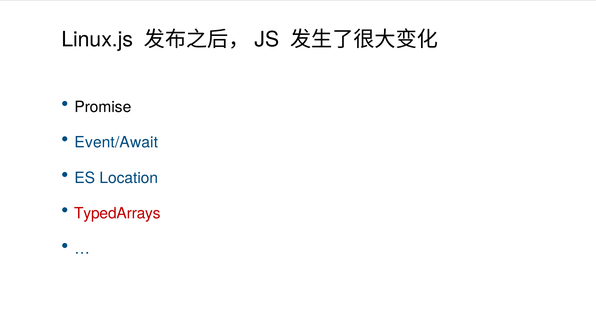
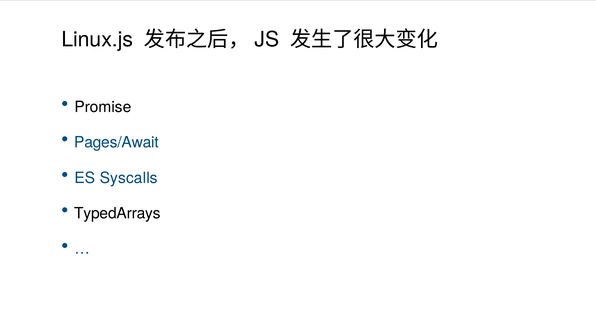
Event/Await: Event/Await -> Pages/Await (117, 142)
Location: Location -> Syscalls (129, 177)
TypedArrays colour: red -> black (117, 213)
